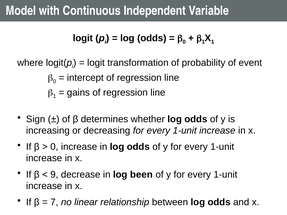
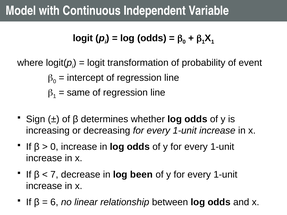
gains: gains -> same (78, 93)
9: 9 -> 7 (54, 175)
7: 7 -> 6 (54, 202)
